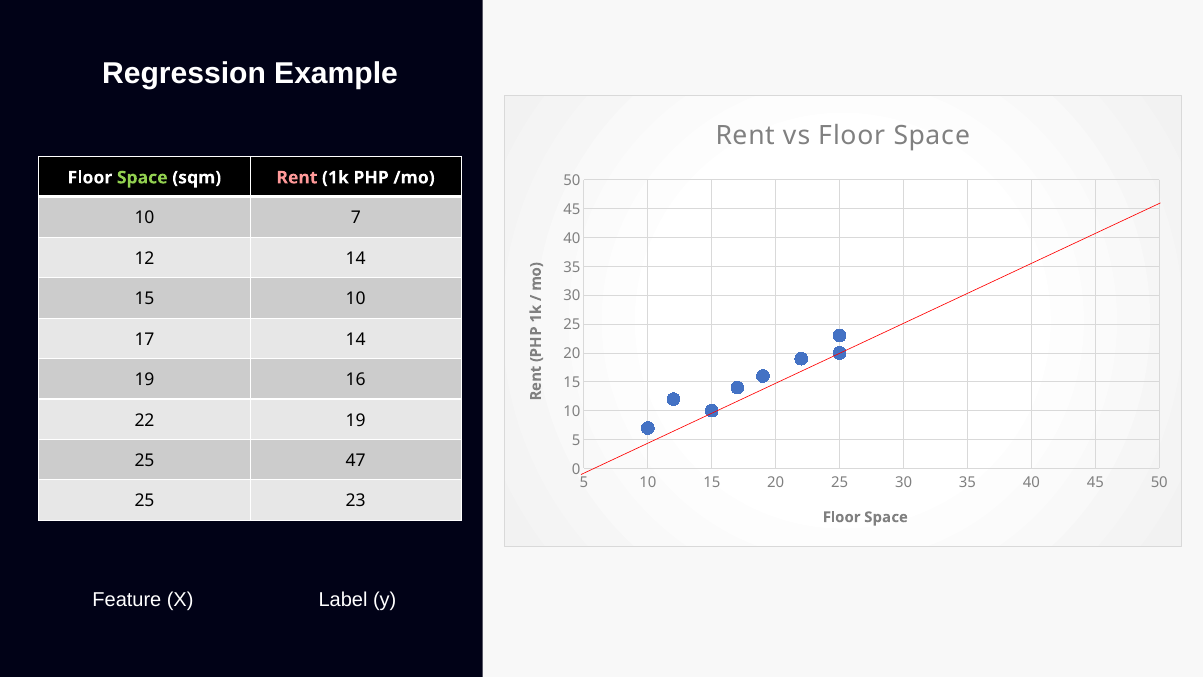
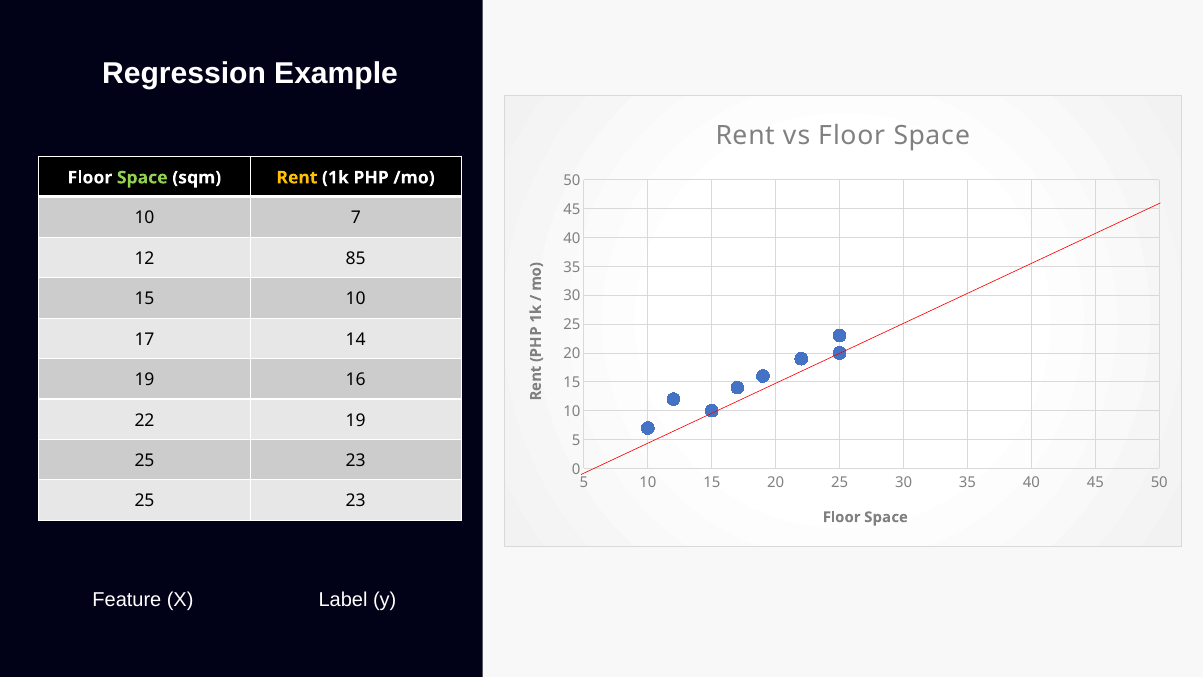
Rent colour: pink -> yellow (297, 178)
12 14: 14 -> 85 (356, 258)
47: 47 -> 23 (356, 460)
